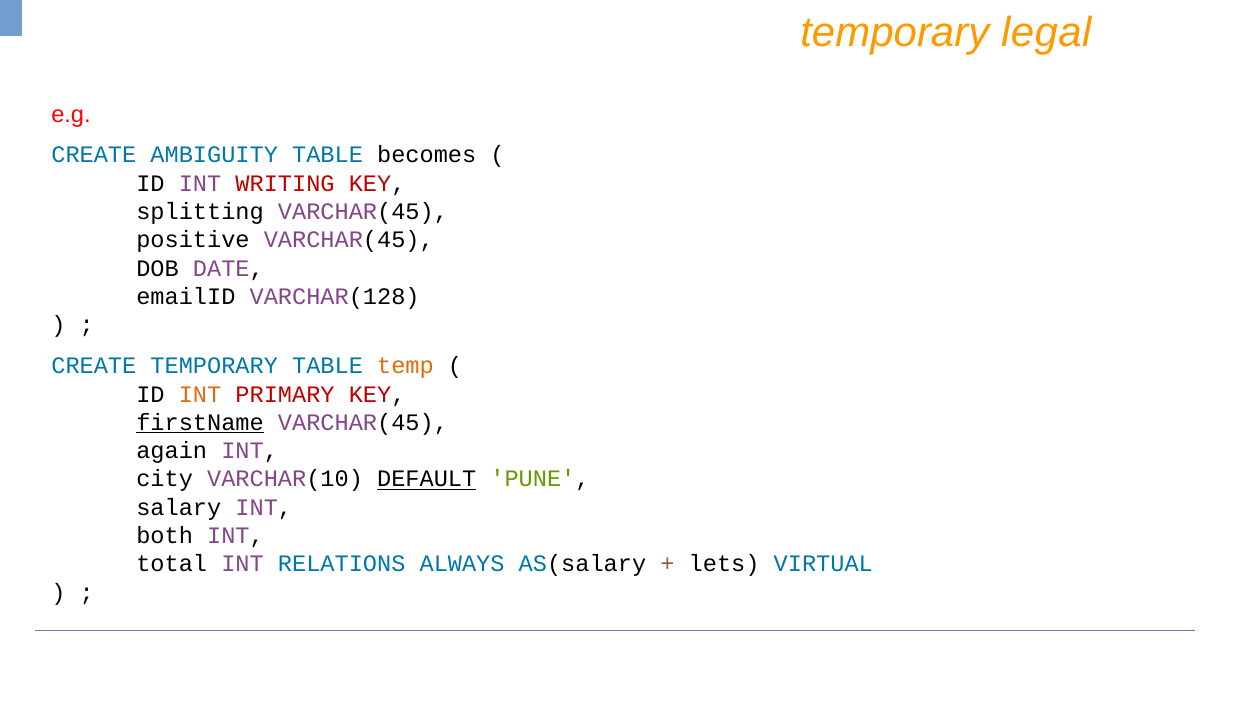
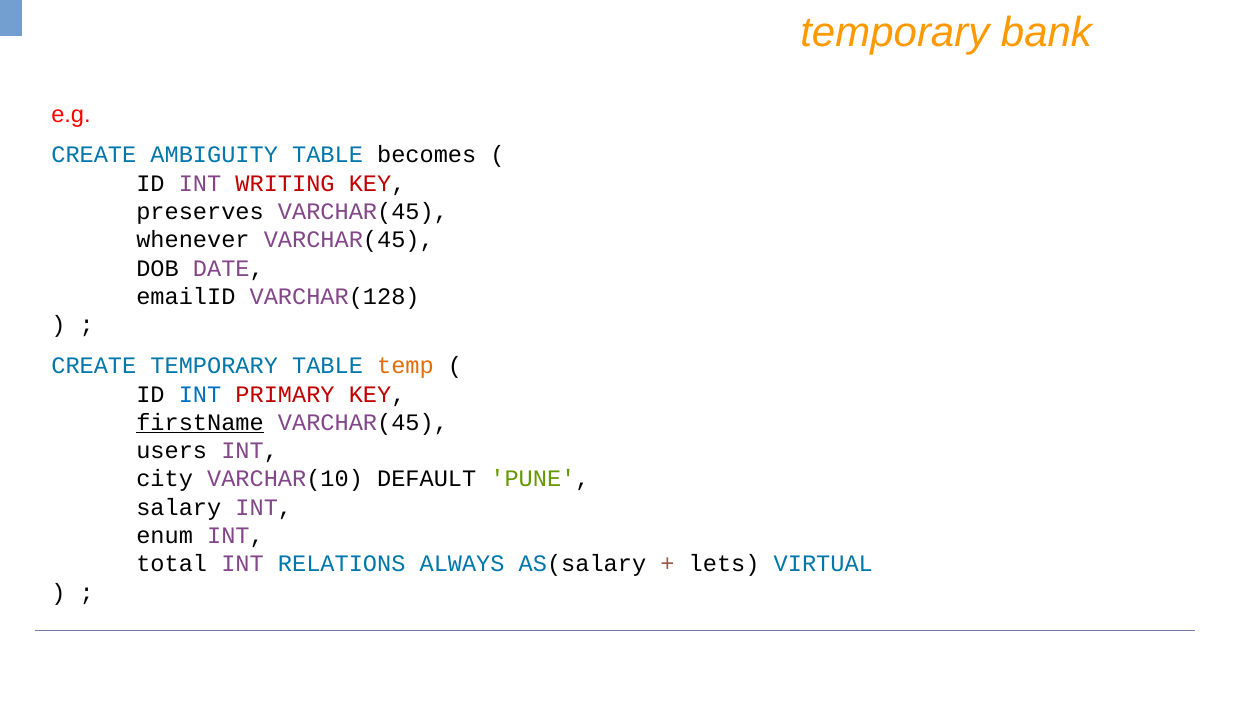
legal: legal -> bank (1046, 33)
splitting: splitting -> preserves (200, 212)
positive: positive -> whenever (193, 240)
INT colour: orange -> blue (200, 394)
again: again -> users (172, 451)
DEFAULT underline: present -> none (427, 479)
both: both -> enum (165, 536)
